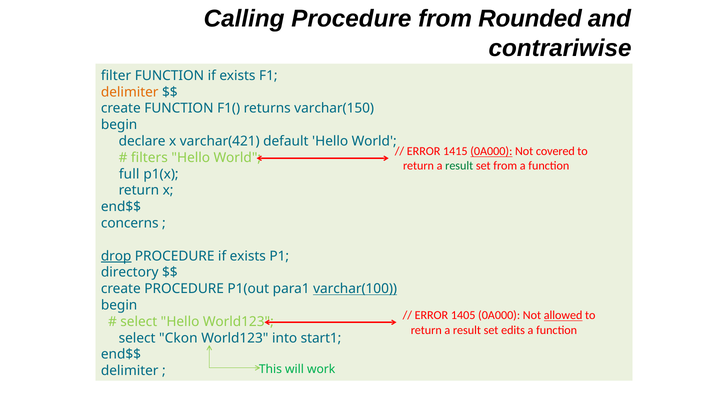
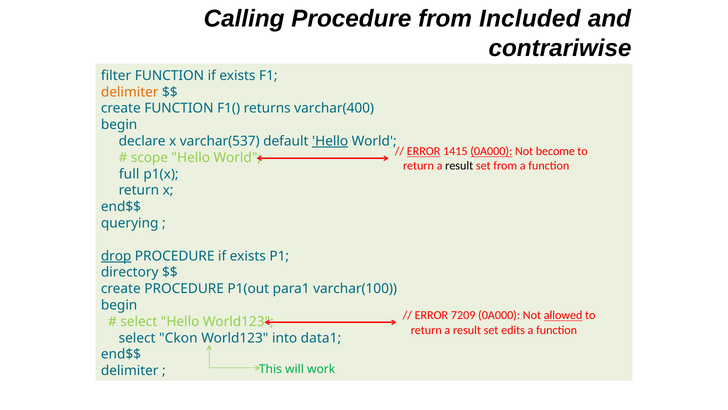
Rounded: Rounded -> Included (530, 19)
varchar(150: varchar(150 -> varchar(400 (334, 108)
varchar(421: varchar(421 -> varchar(537 (220, 141)
Hello underline: none -> present (330, 141)
ERROR underline: none -> present (424, 151)
covered: covered -> become (555, 151)
filters: filters -> scope (149, 157)
result colour: green -> black (459, 166)
concerns: concerns -> querying (130, 223)
varchar(100 underline: present -> none (355, 288)
1405: 1405 -> 7209 (463, 315)
start1: start1 -> data1 (321, 338)
